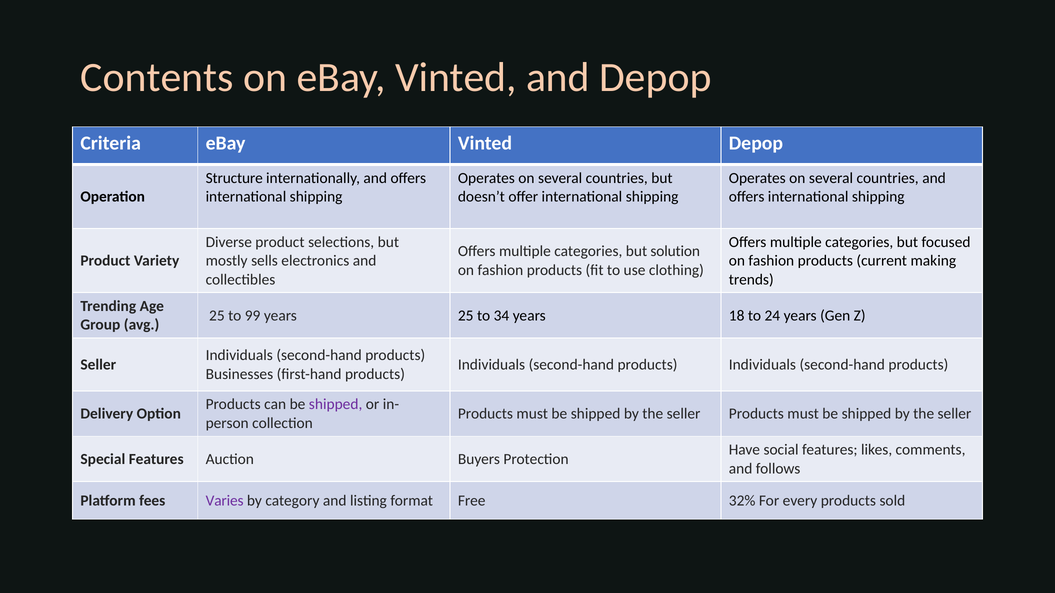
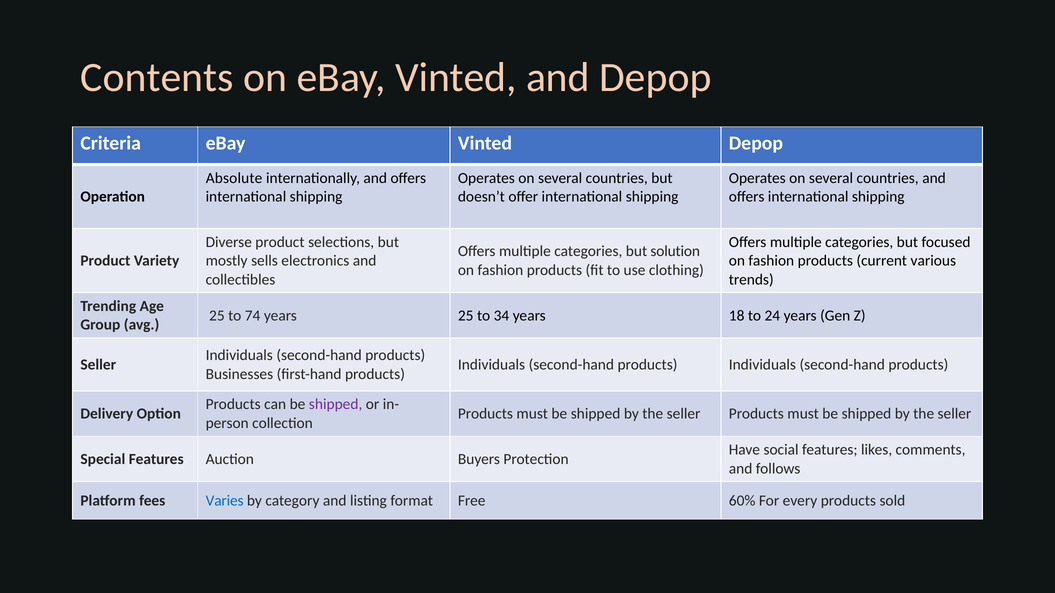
Structure: Structure -> Absolute (234, 178)
making: making -> various (933, 261)
99: 99 -> 74 (253, 316)
Varies colour: purple -> blue (225, 501)
32%: 32% -> 60% (742, 501)
